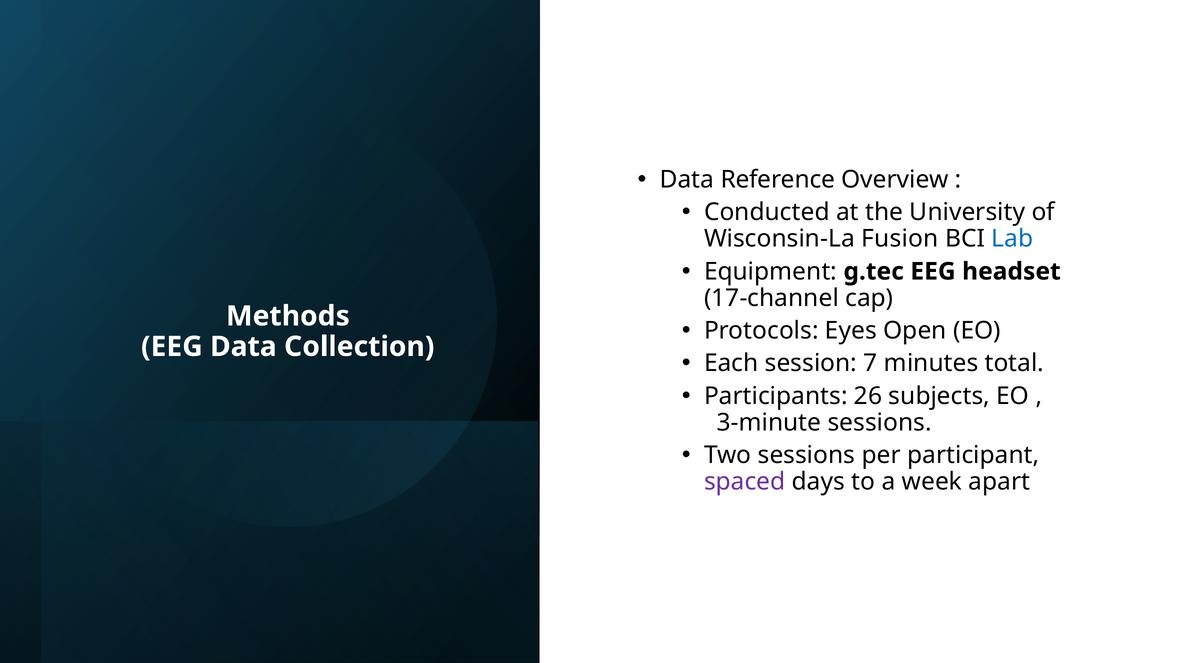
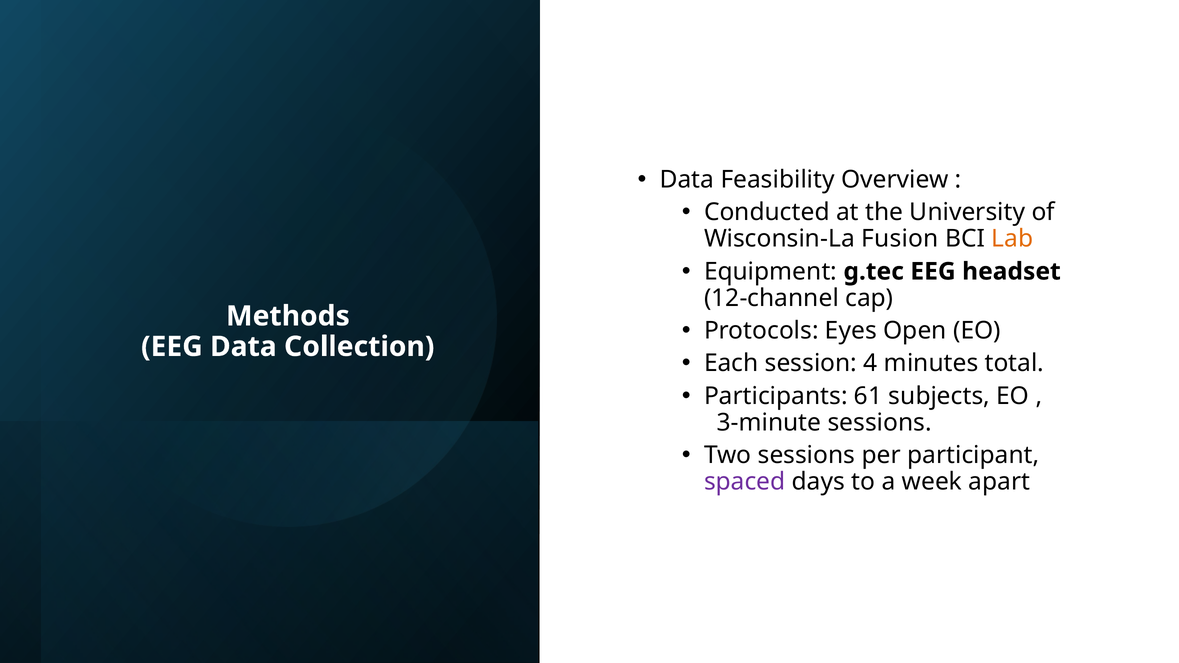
Reference: Reference -> Feasibility (778, 180)
Lab colour: blue -> orange (1012, 239)
17-channel: 17-channel -> 12-channel (771, 298)
7: 7 -> 4 (870, 363)
26: 26 -> 61 (868, 396)
